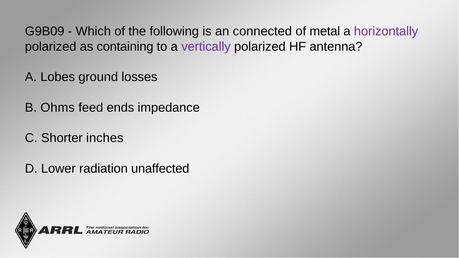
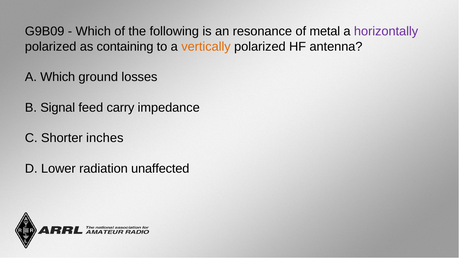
connected: connected -> resonance (262, 31)
vertically colour: purple -> orange (206, 47)
A Lobes: Lobes -> Which (58, 77)
Ohms: Ohms -> Signal (58, 108)
ends: ends -> carry (120, 108)
